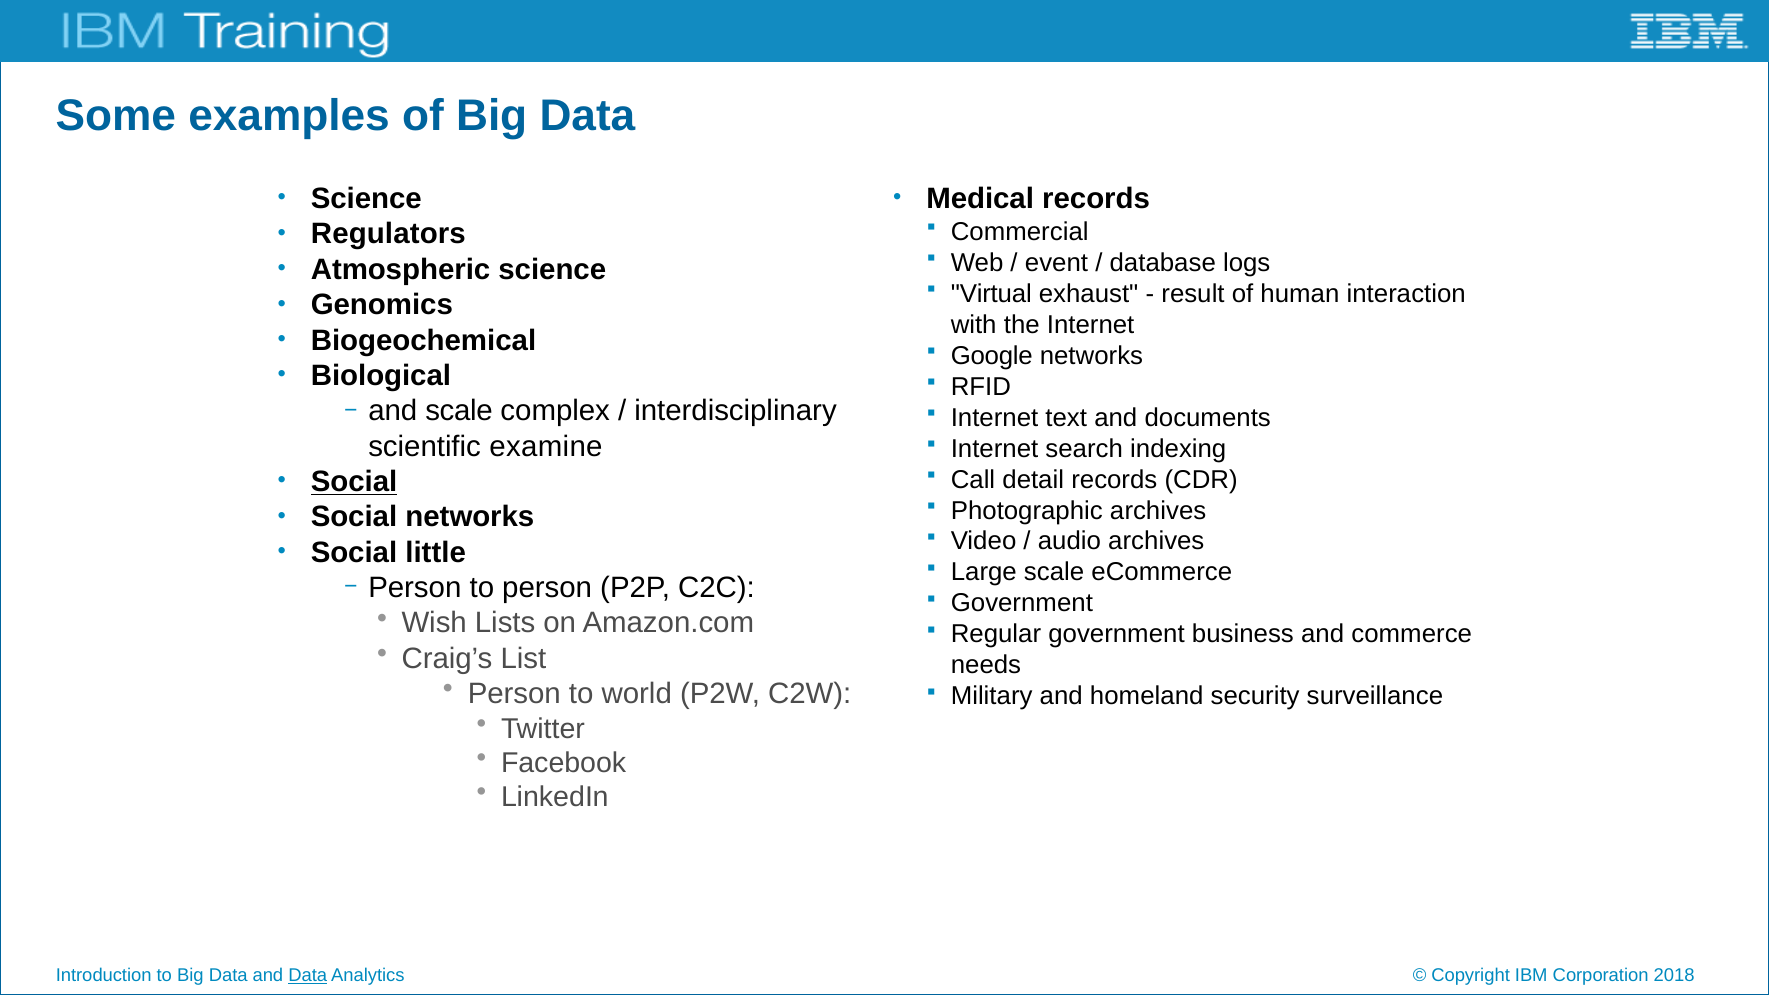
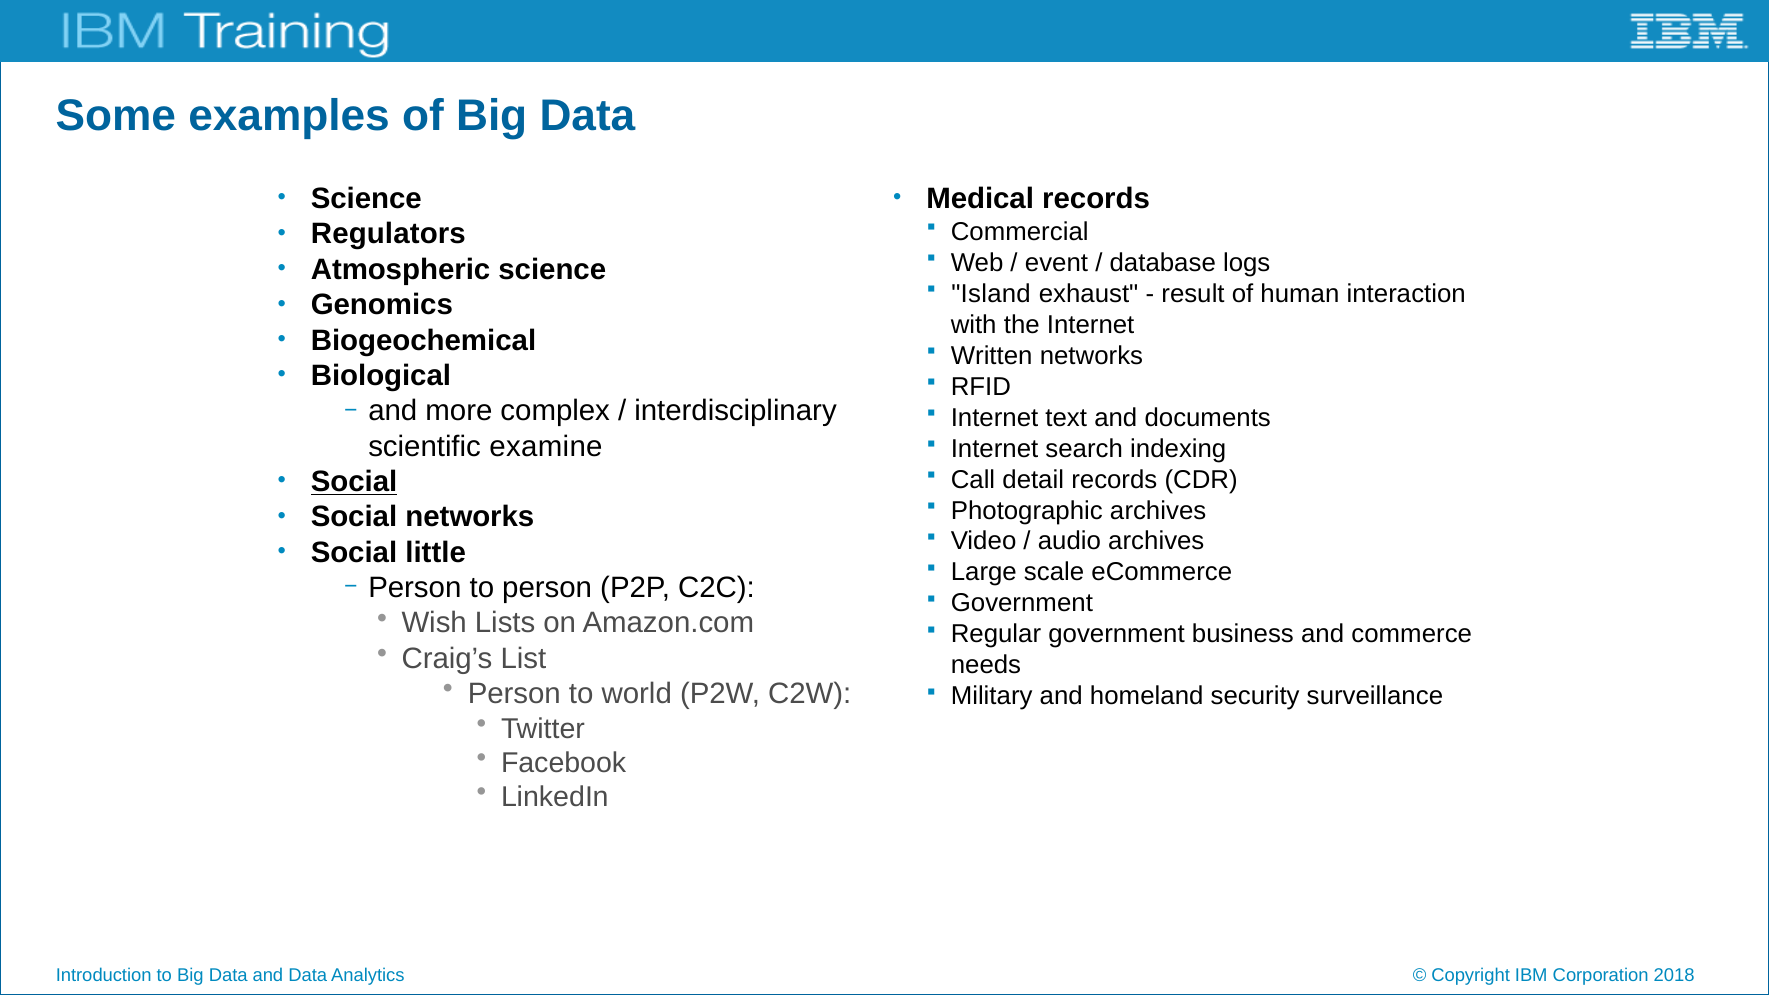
Virtual: Virtual -> Island (991, 294)
Google: Google -> Written (992, 356)
and scale: scale -> more (459, 411)
Data underline: present -> none (308, 976)
